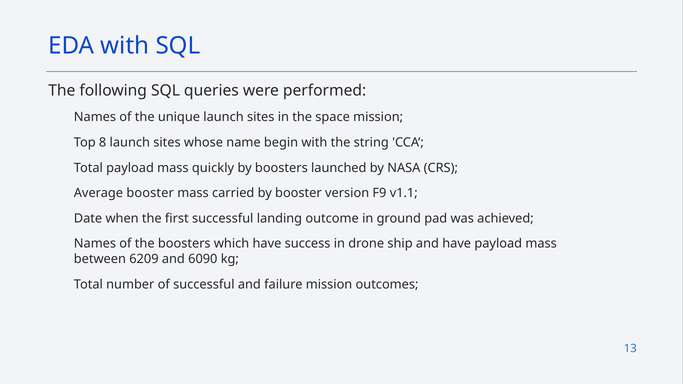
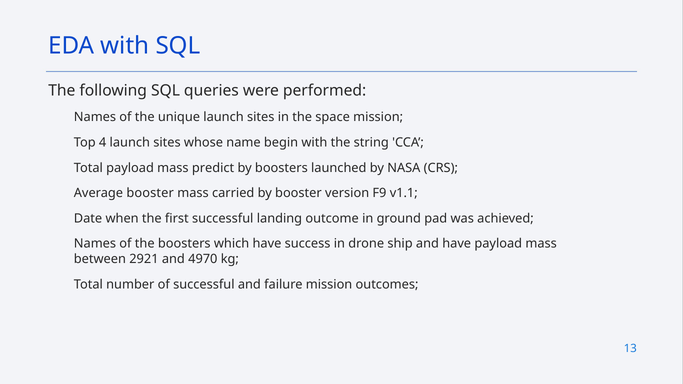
8: 8 -> 4 (103, 143)
quickly: quickly -> predict (213, 168)
6209: 6209 -> 2921 (144, 259)
6090: 6090 -> 4970 (203, 259)
